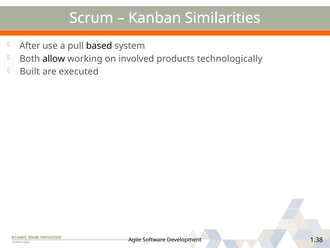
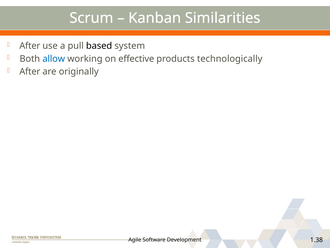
allow colour: black -> blue (54, 59)
involved: involved -> effective (136, 59)
Built: Built -> After (30, 71)
executed: executed -> originally (79, 71)
